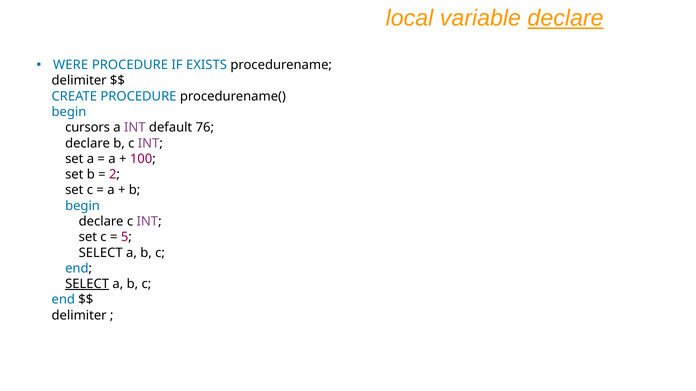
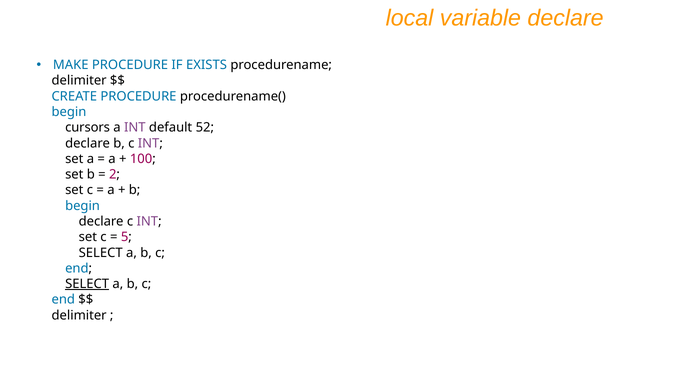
declare underline: present -> none (566, 18)
WERE: WERE -> MAKE (71, 65)
76: 76 -> 52 (205, 128)
